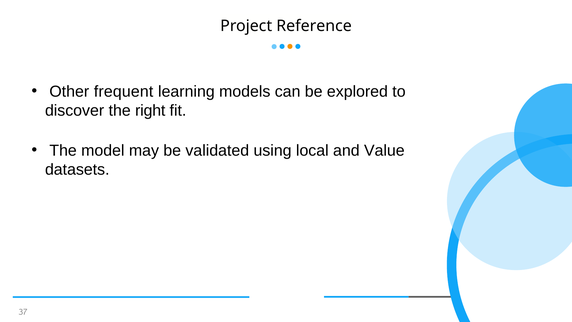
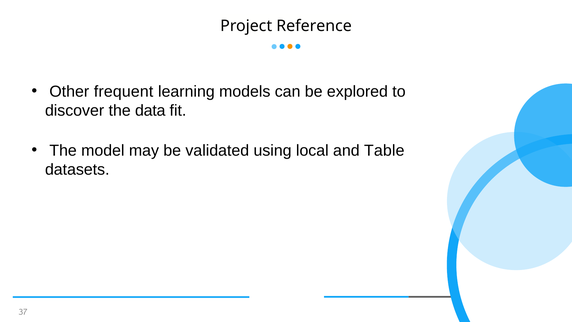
right: right -> data (150, 111)
Value: Value -> Table (384, 150)
